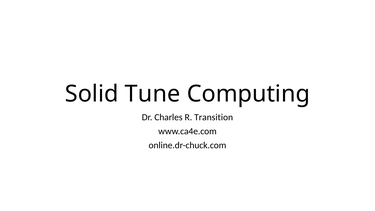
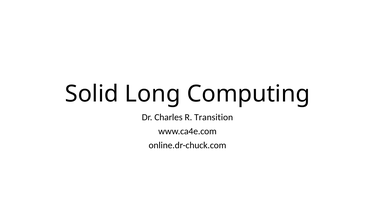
Tune: Tune -> Long (153, 94)
